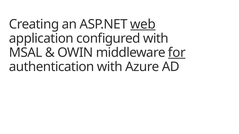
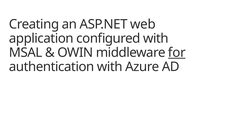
web underline: present -> none (143, 24)
